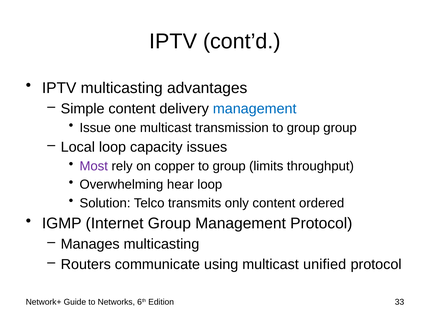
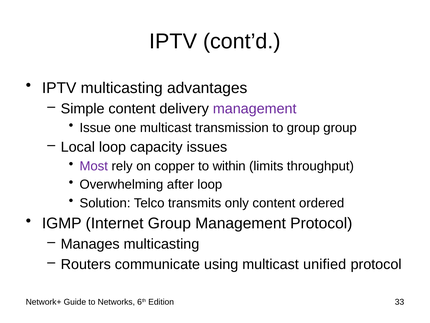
management colour: blue -> purple (255, 108)
copper to group: group -> within (229, 166)
hear: hear -> after (180, 184)
